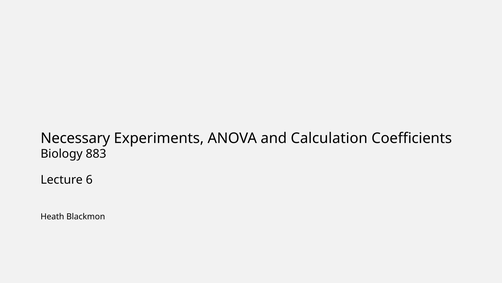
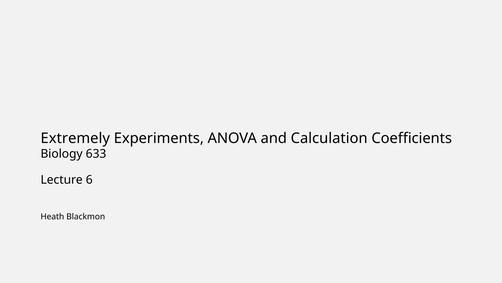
Necessary: Necessary -> Extremely (75, 138)
883: 883 -> 633 (96, 153)
